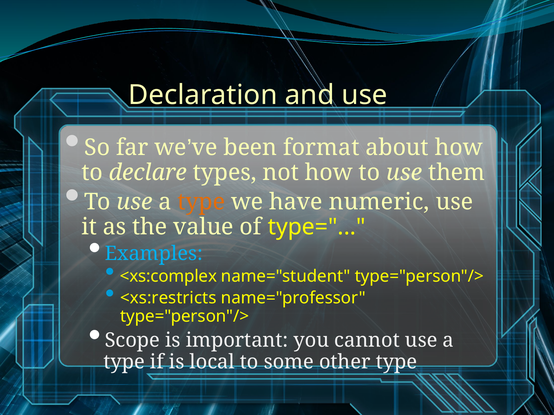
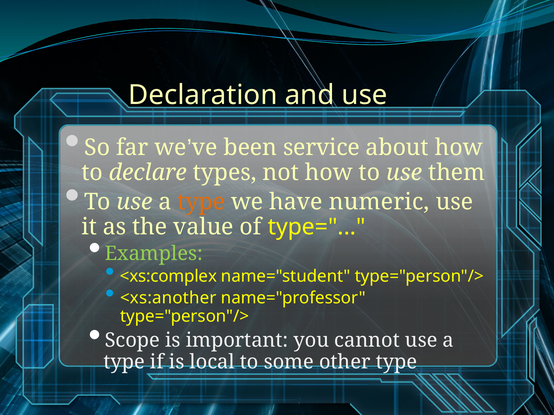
format: format -> service (321, 148)
Examples colour: light blue -> light green (154, 254)
<xs:restricts: <xs:restricts -> <xs:another (168, 298)
